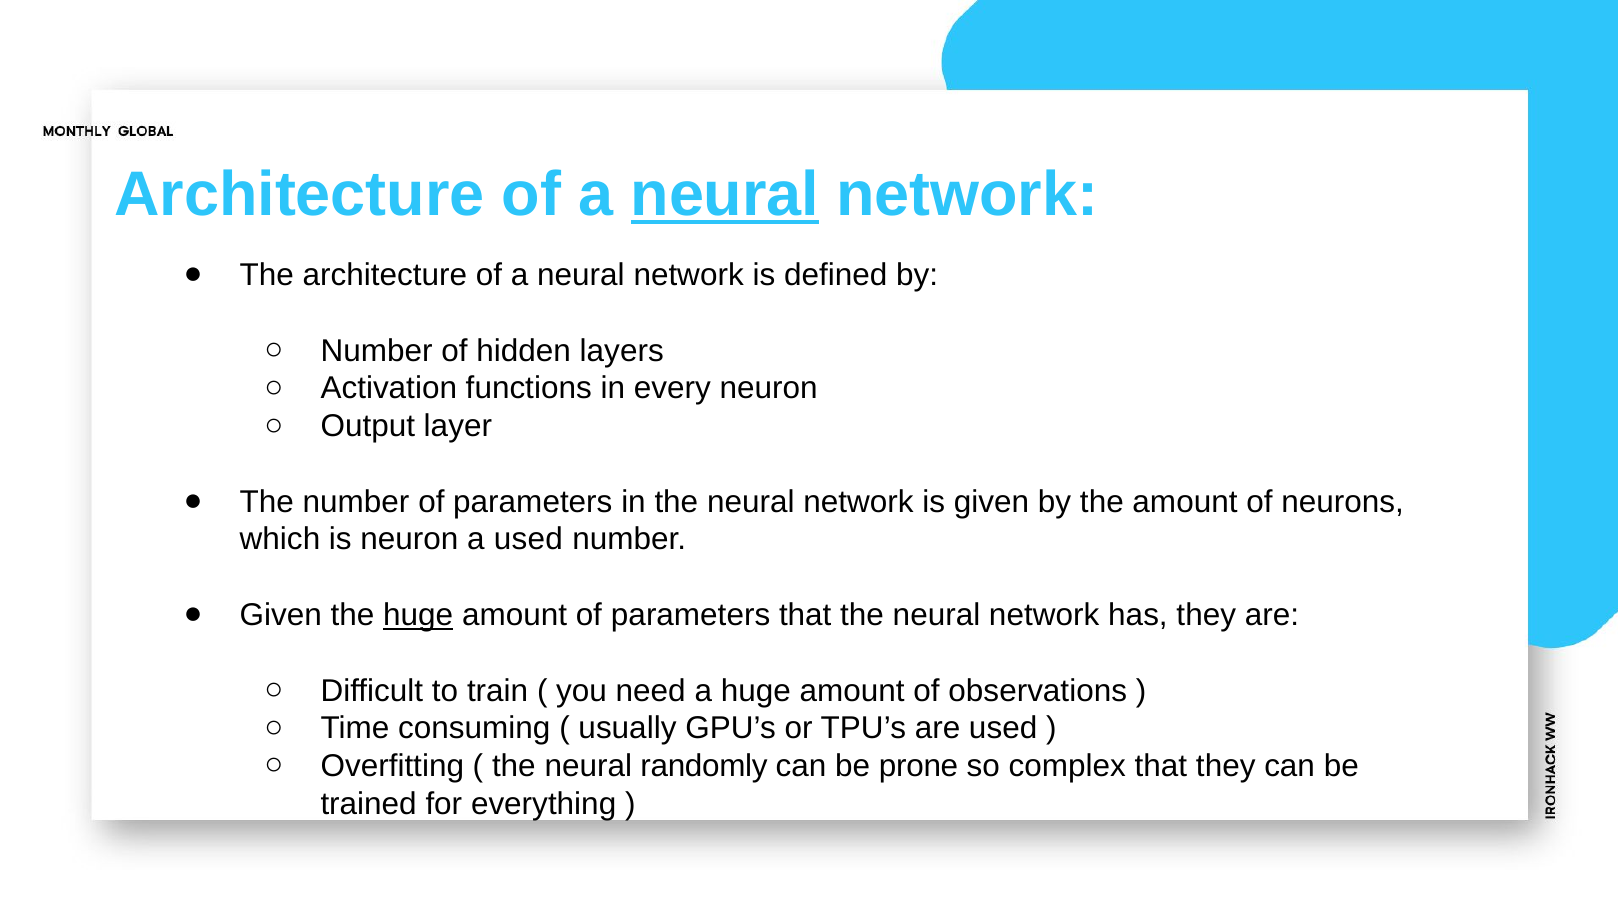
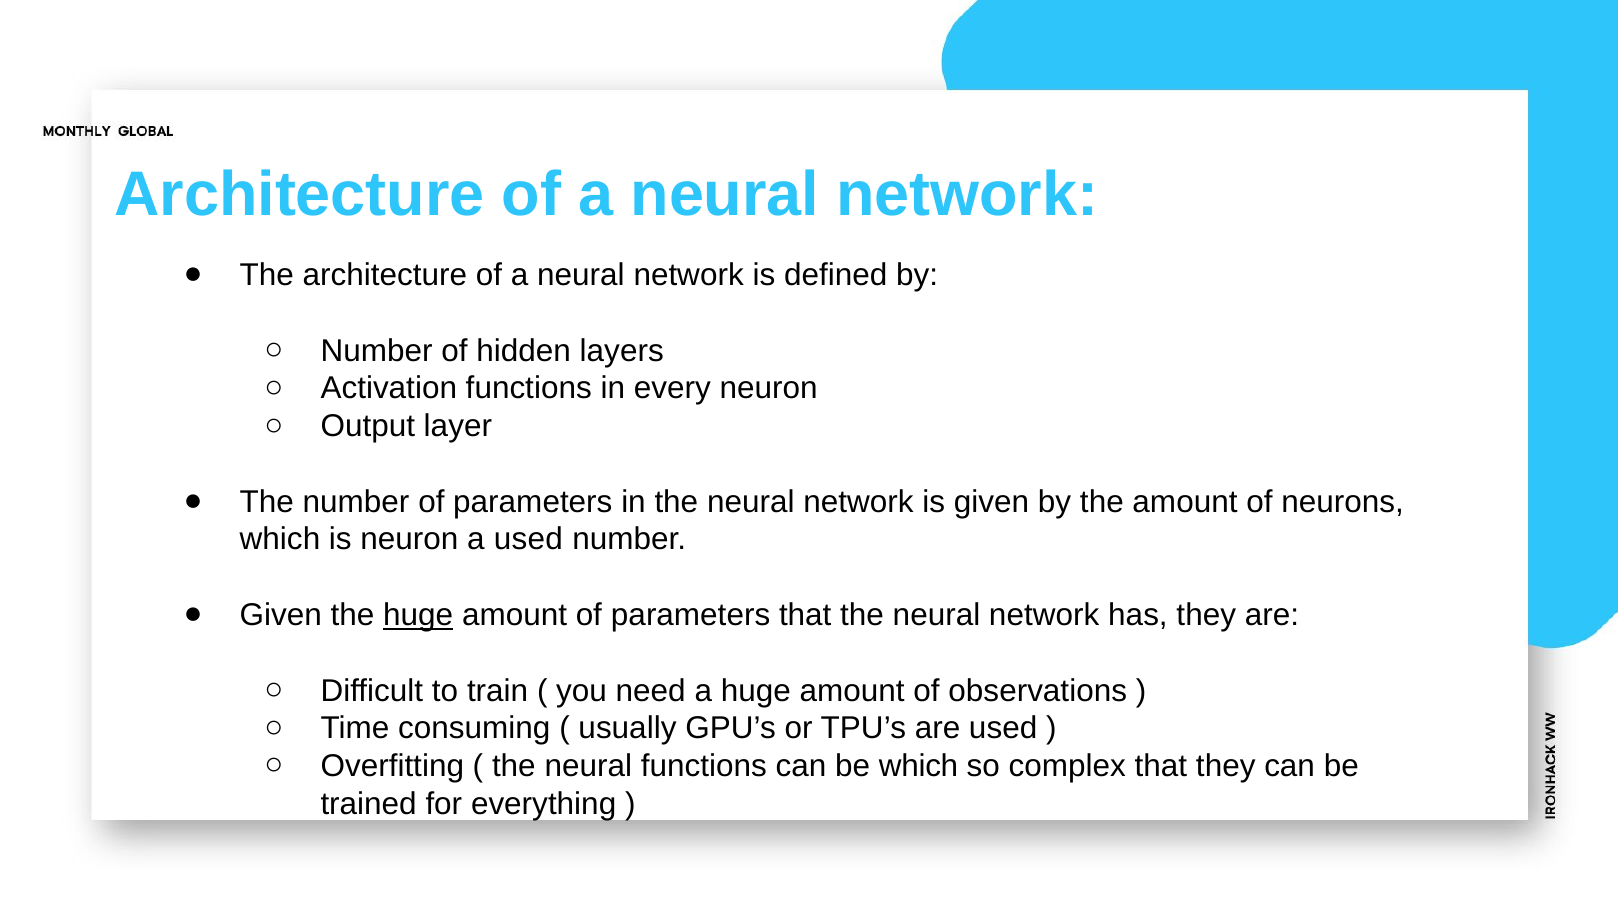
neural underline: present -> none (725, 195)
neural randomly: randomly -> functions (704, 766)
be prone: prone -> which (919, 766)
